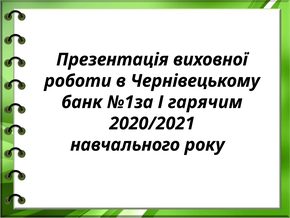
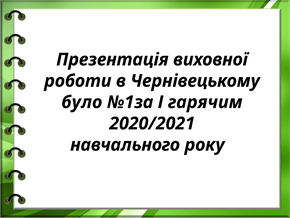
банк: банк -> було (82, 102)
